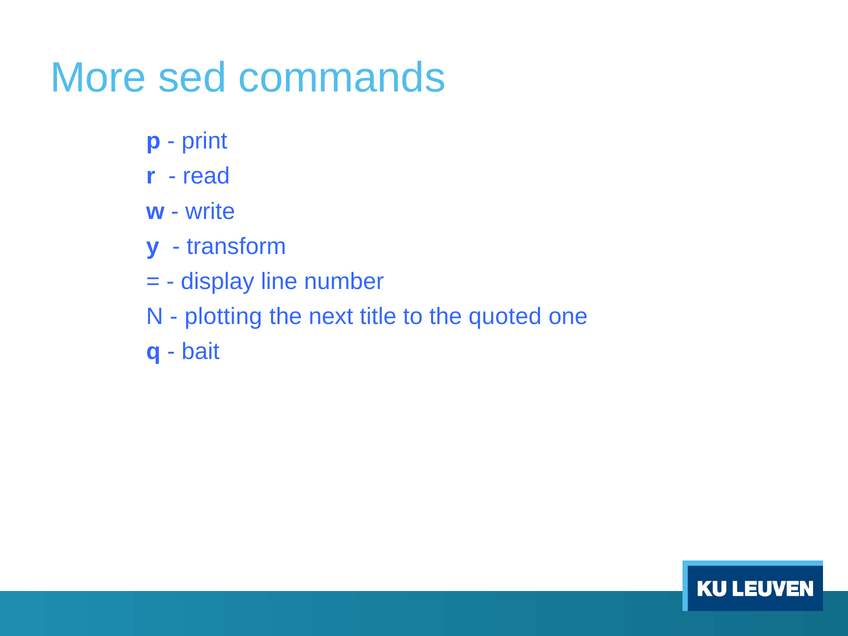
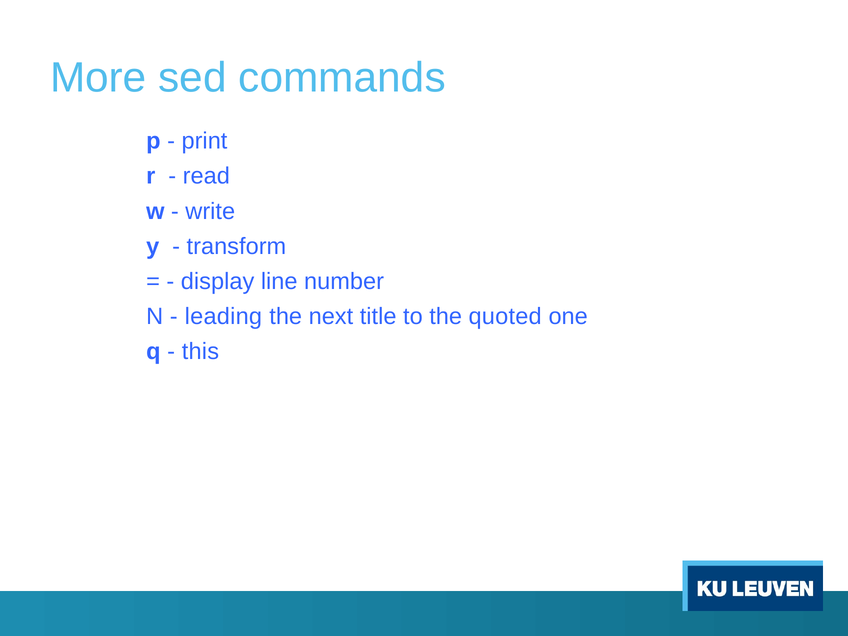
plotting: plotting -> leading (223, 317)
bait: bait -> this (200, 352)
